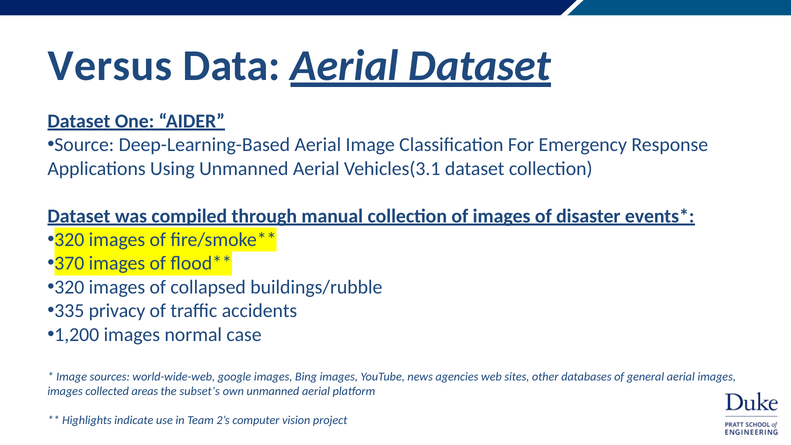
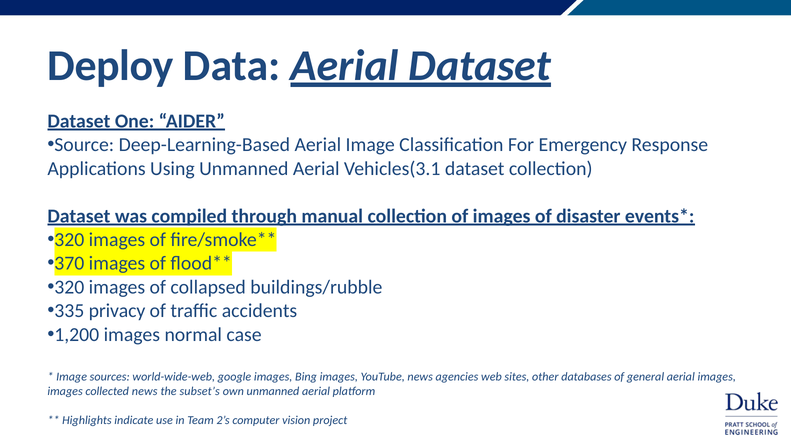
Versus: Versus -> Deploy (110, 66)
collected areas: areas -> news (145, 391)
